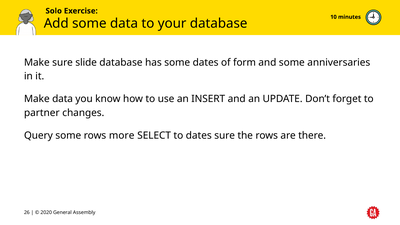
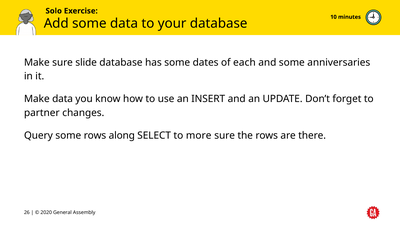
form: form -> each (244, 62)
more: more -> along (122, 135)
to dates: dates -> more (199, 135)
